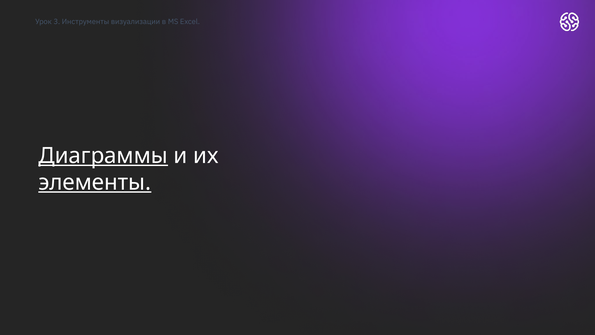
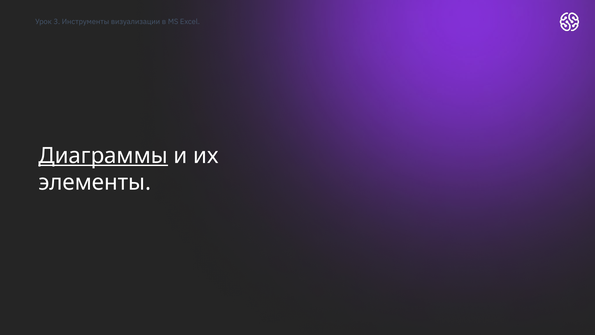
элементы underline: present -> none (95, 182)
